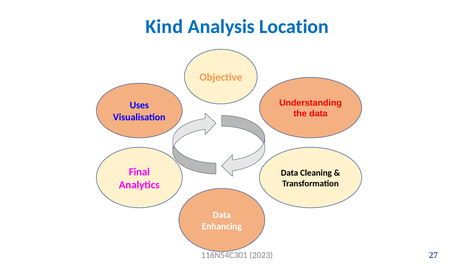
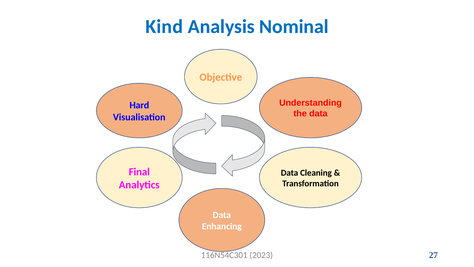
Location: Location -> Nominal (294, 26)
Uses: Uses -> Hard (139, 105)
